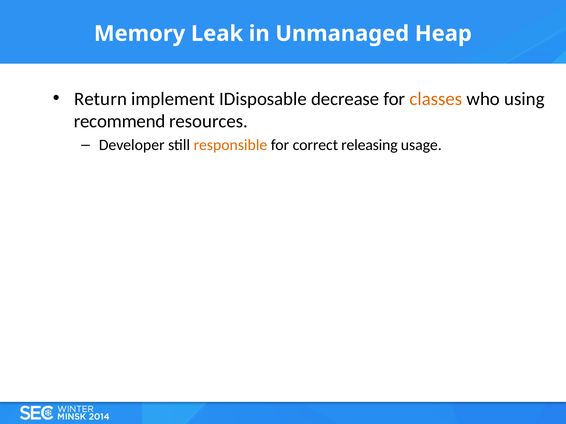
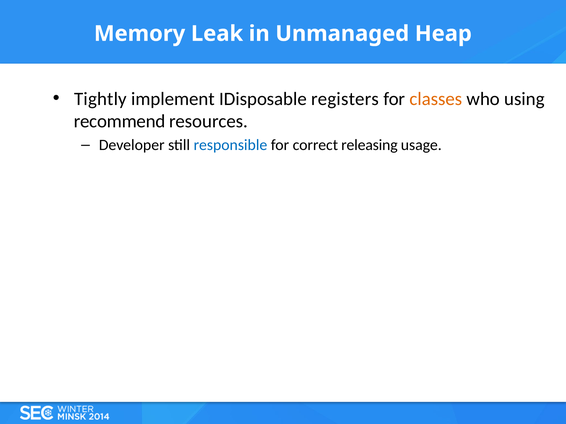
Return: Return -> Tightly (100, 99)
decrease: decrease -> registers (345, 99)
responsible colour: orange -> blue (230, 145)
